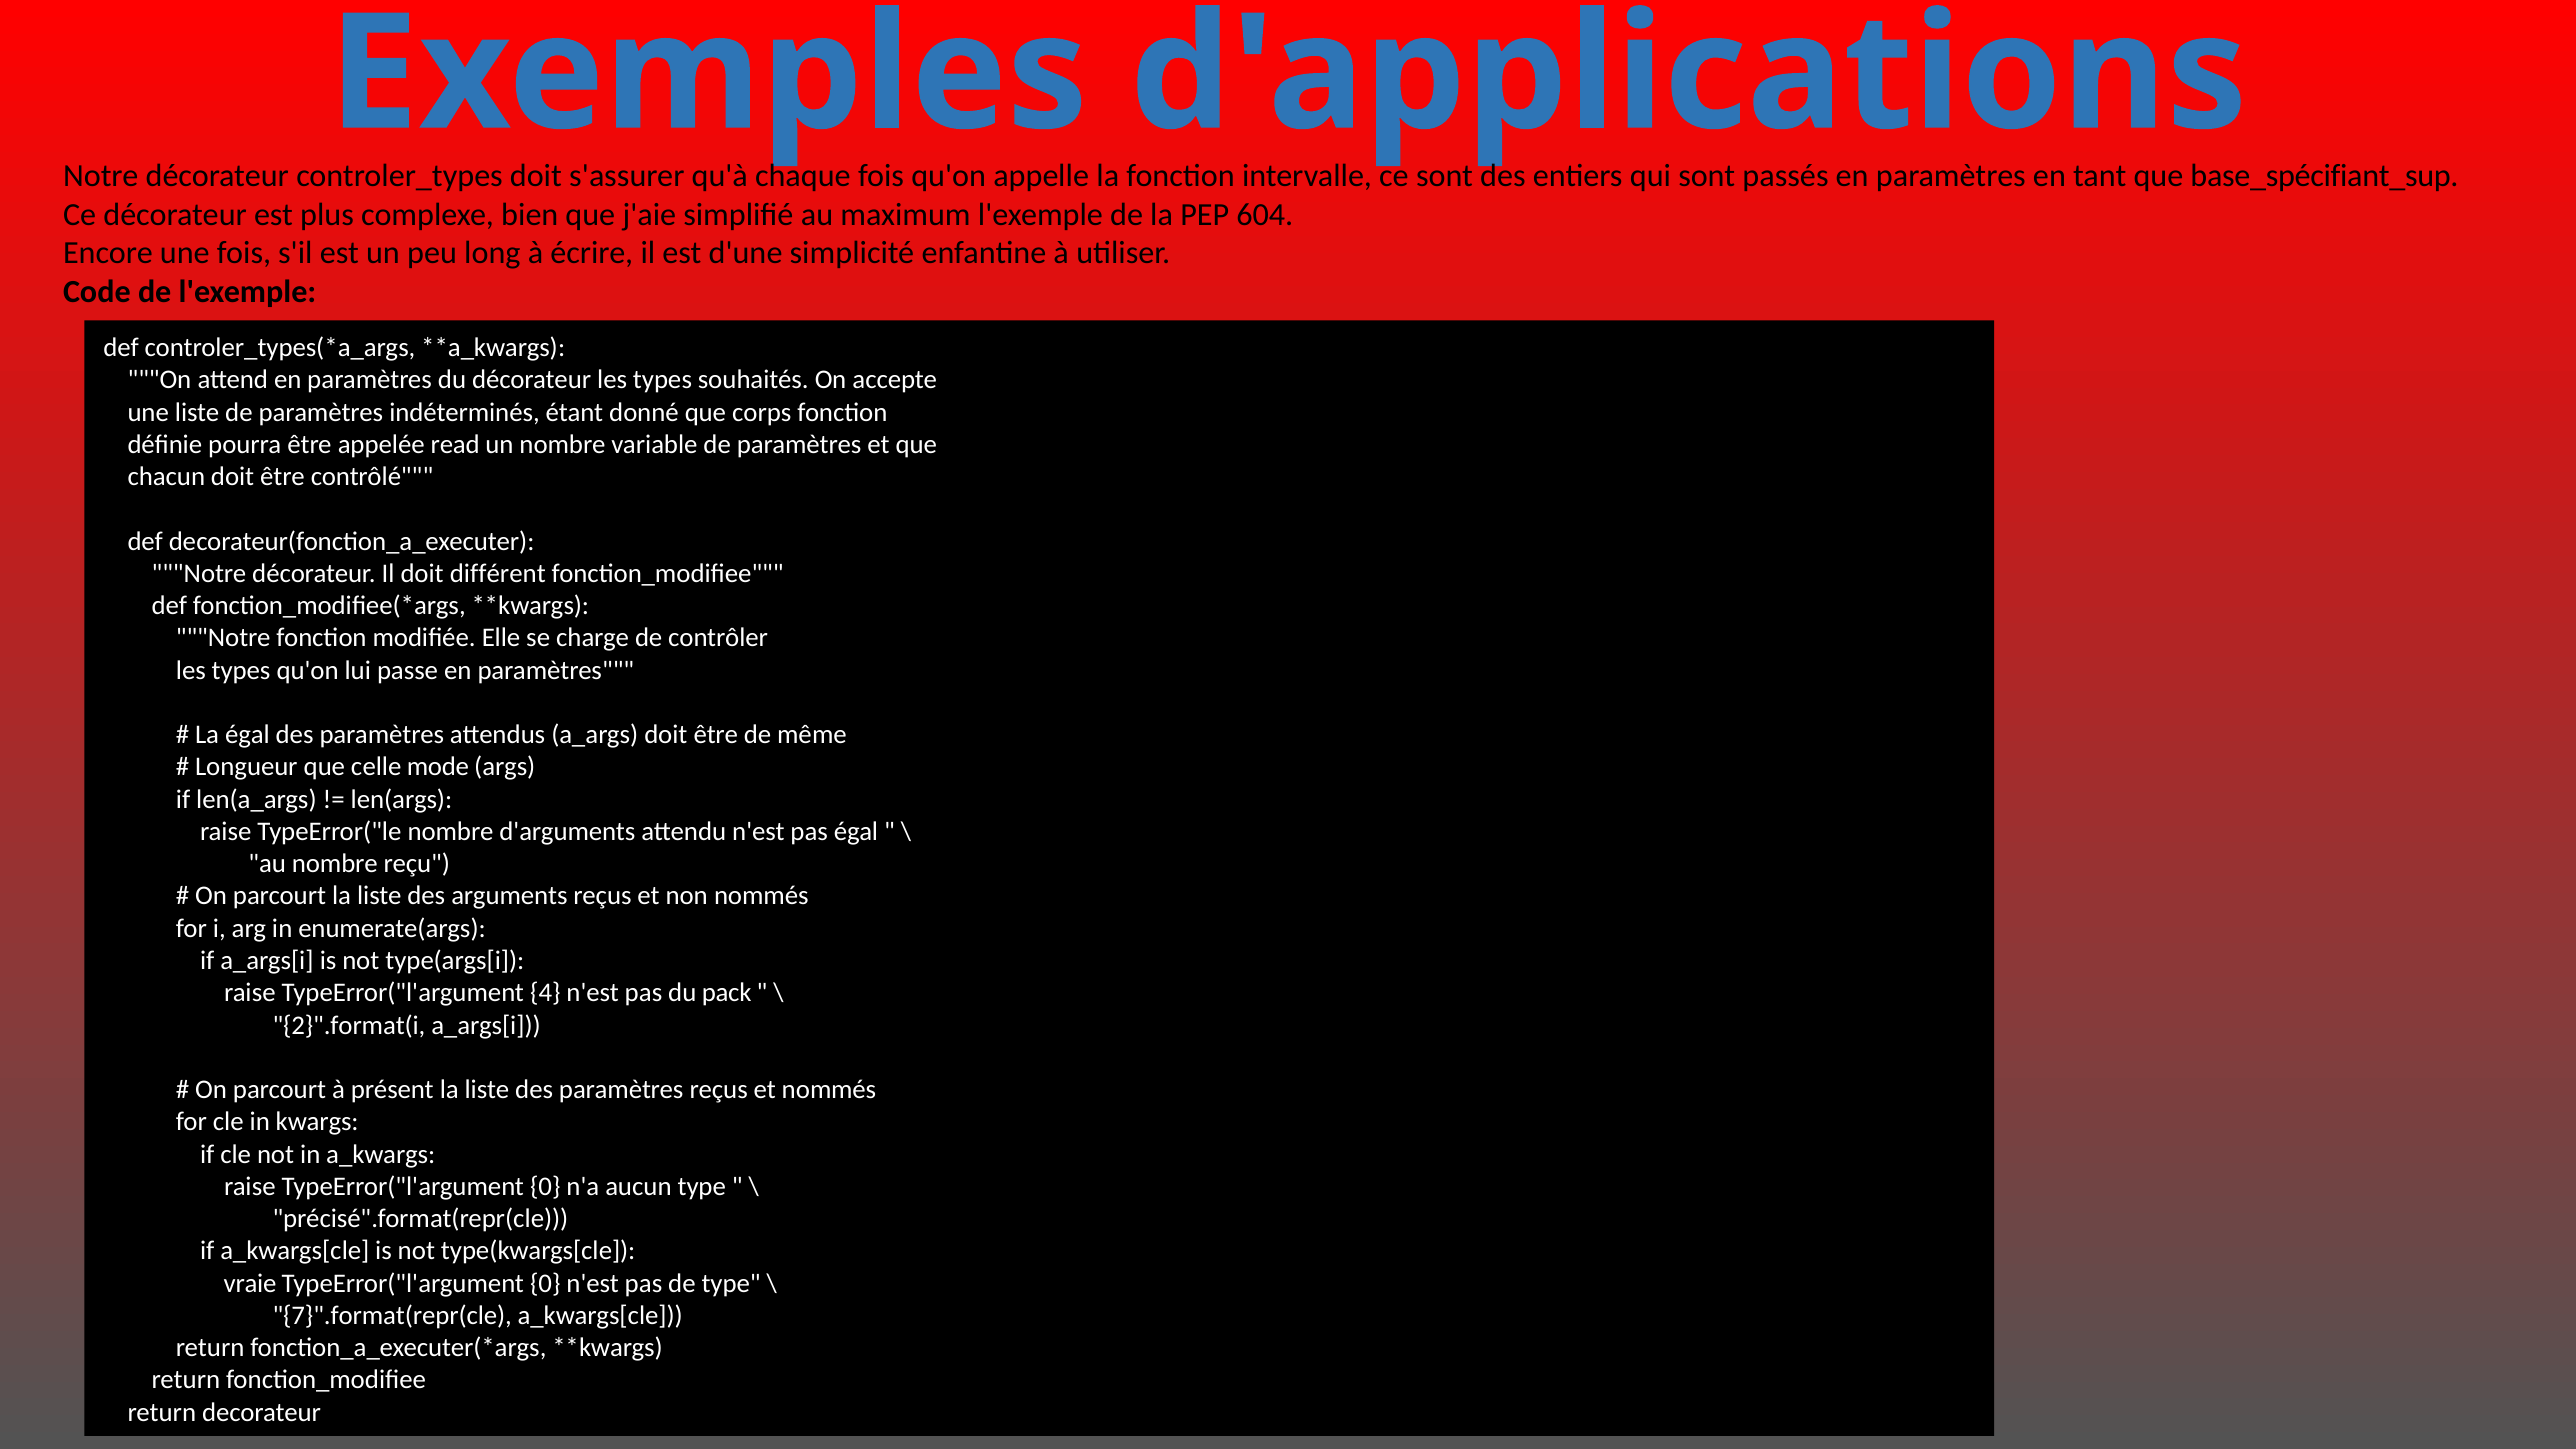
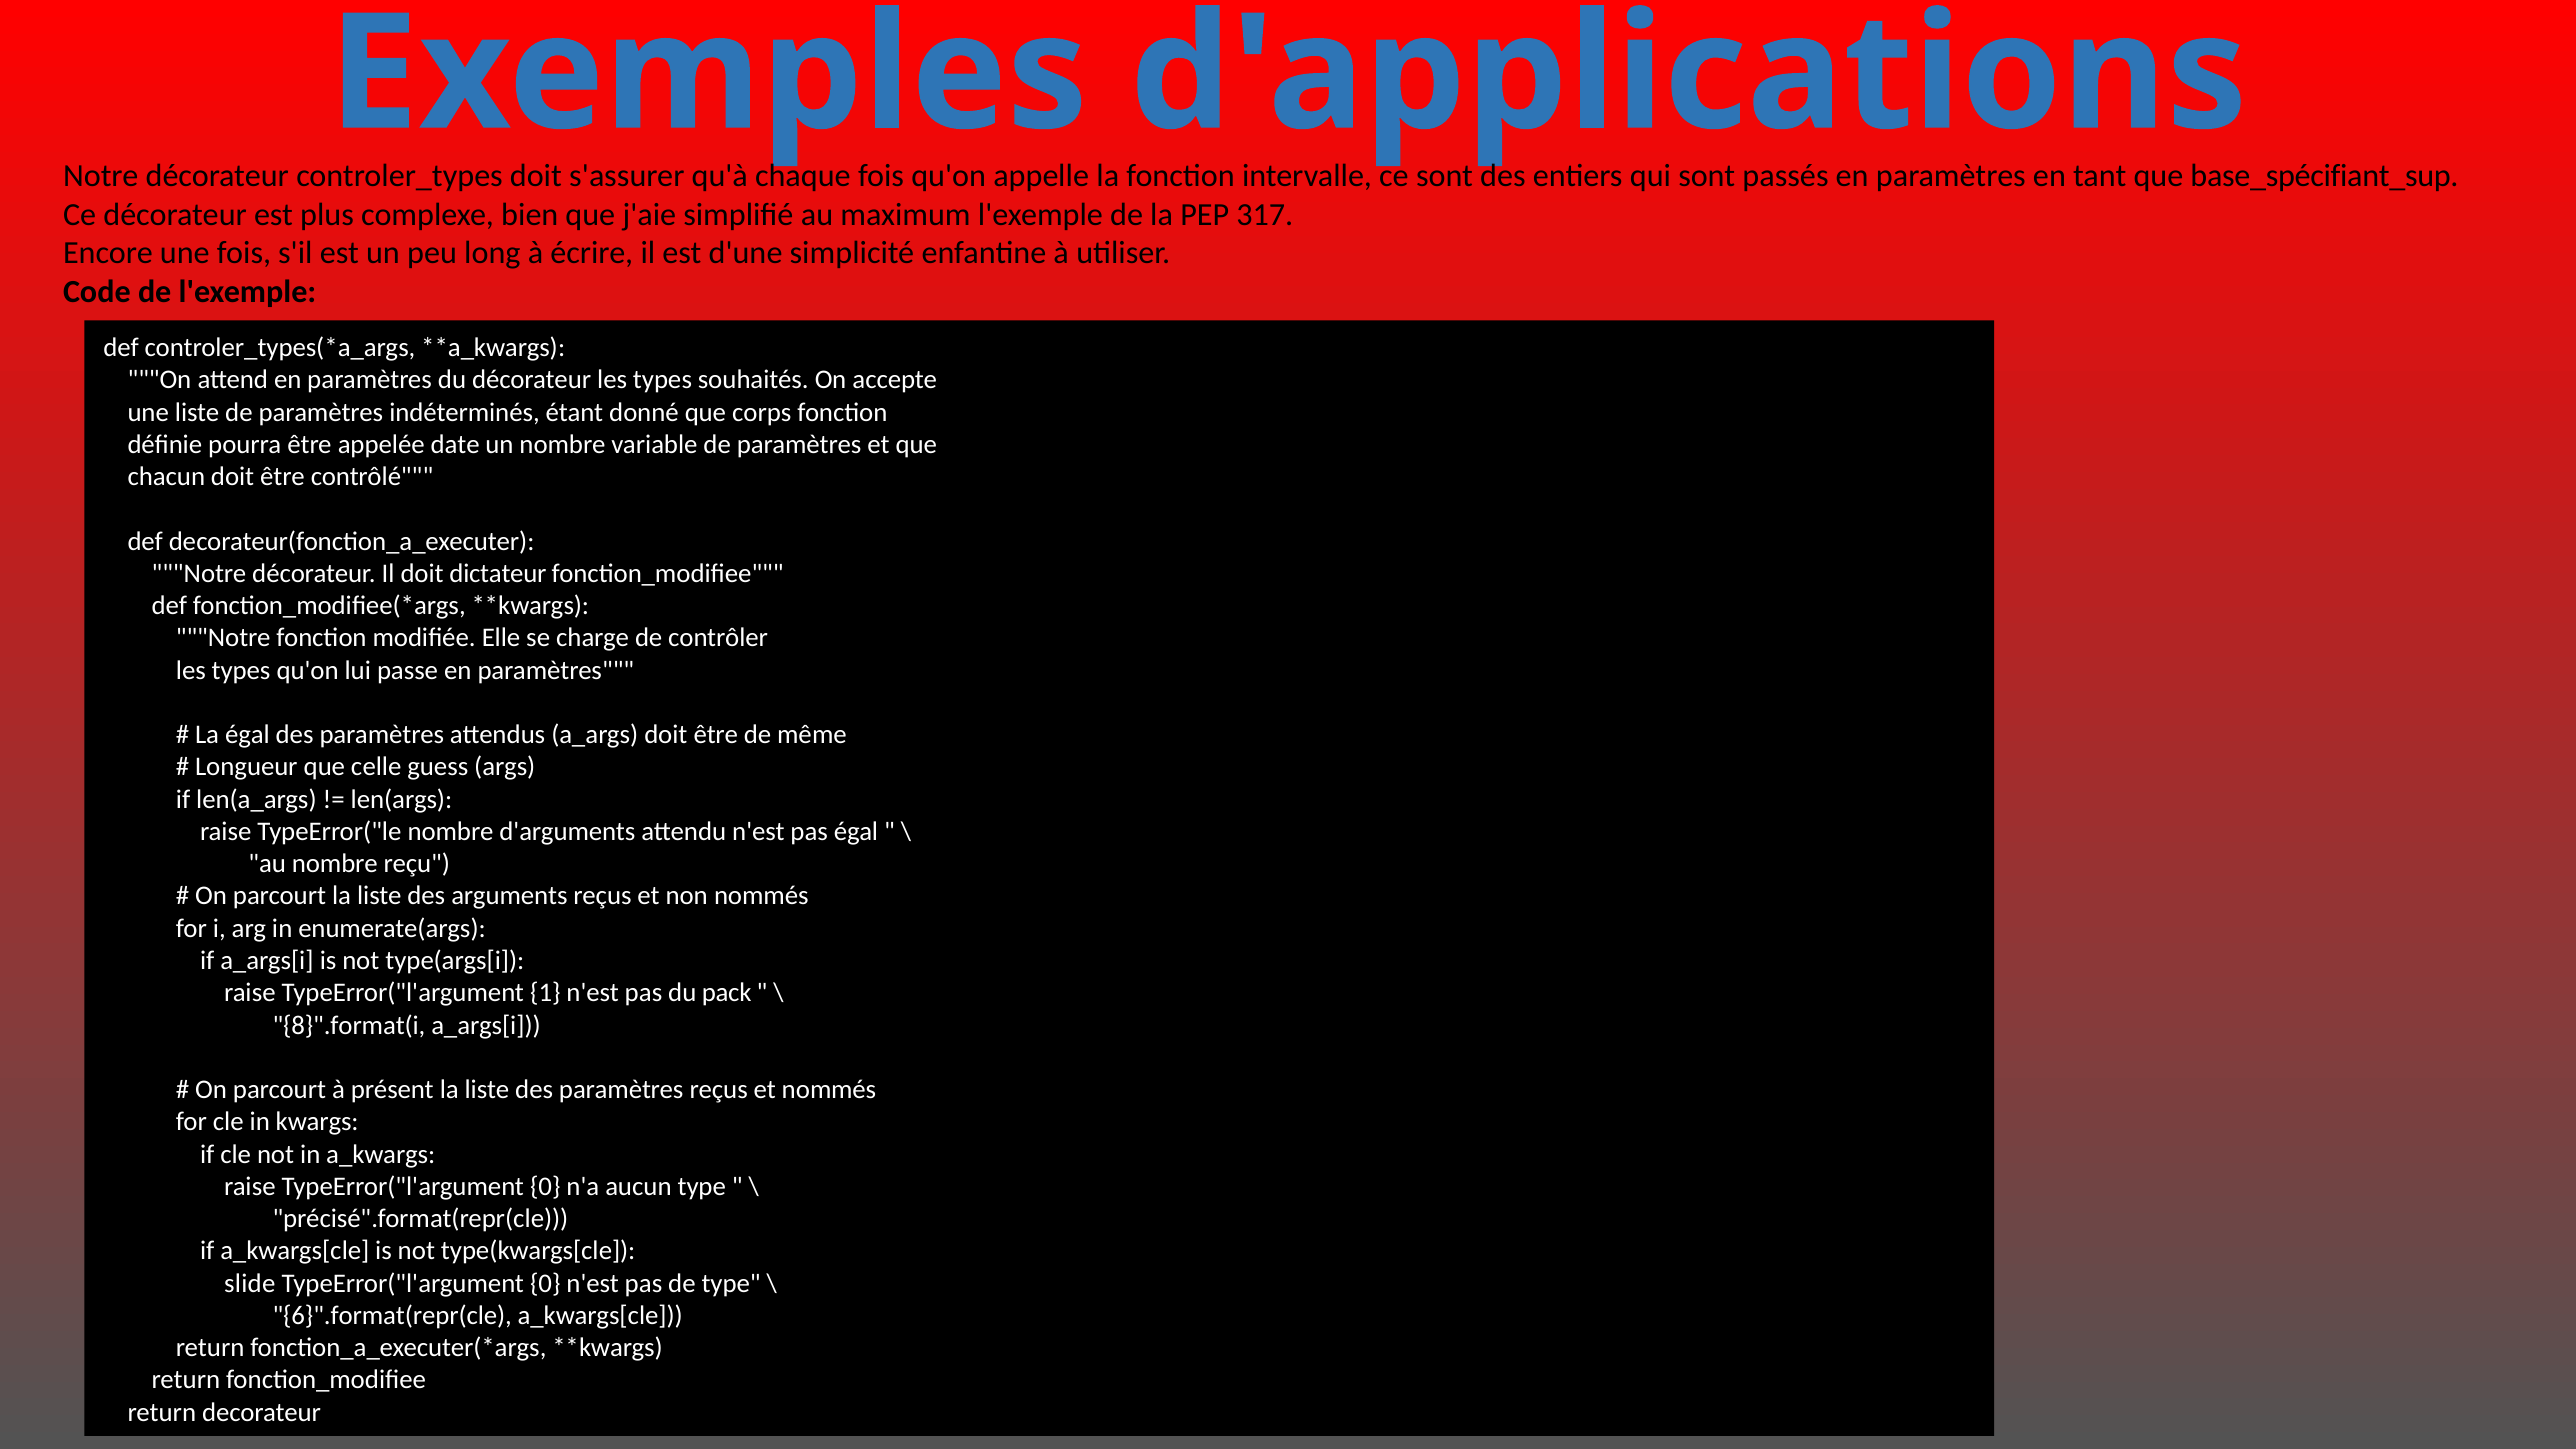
604: 604 -> 317 (1265, 215)
read: read -> date (455, 445)
différent: différent -> dictateur (498, 574)
mode: mode -> guess (438, 767)
4: 4 -> 1 (545, 993)
2}".format(i: 2}".format(i -> 8}".format(i (349, 1025)
vraie: vraie -> slide (250, 1283)
7}".format(repr(cle: 7}".format(repr(cle -> 6}".format(repr(cle (392, 1315)
